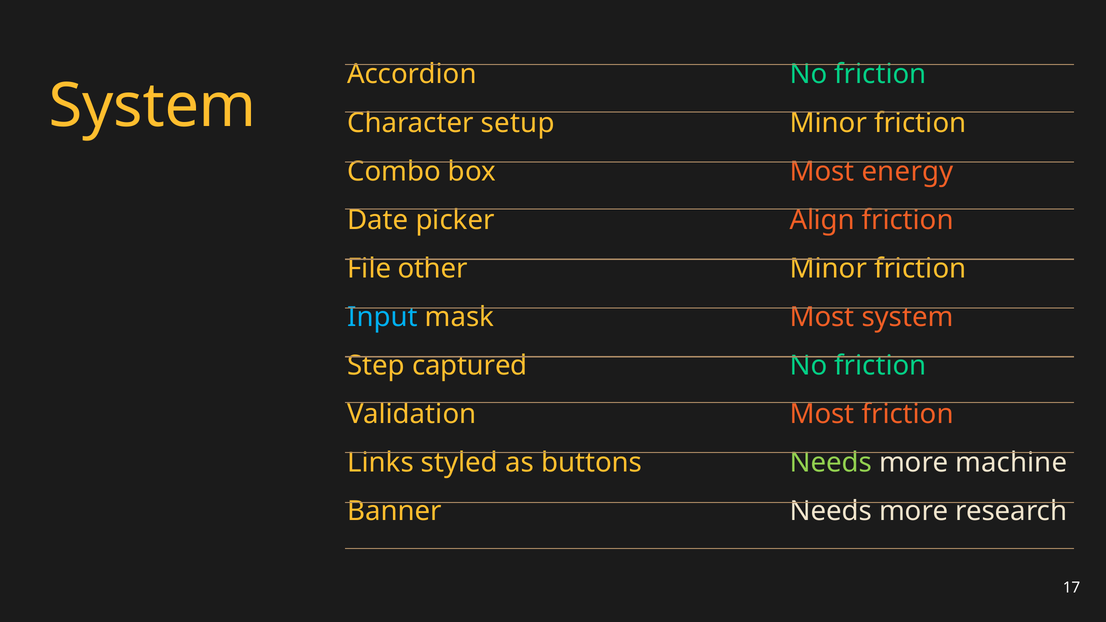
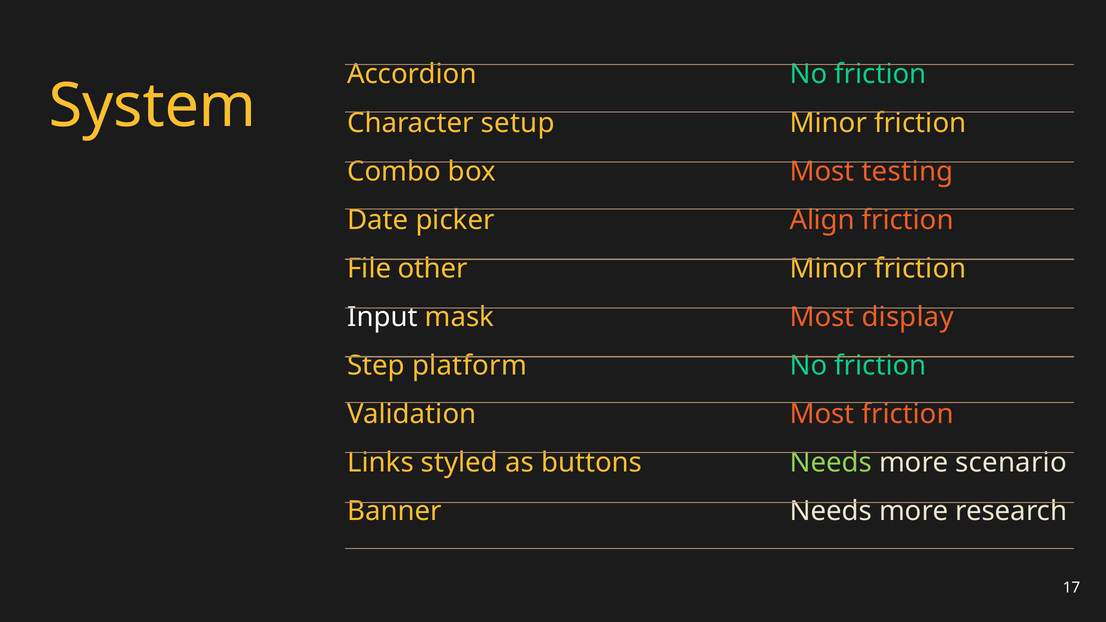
energy: energy -> testing (908, 171)
Input colour: light blue -> white (382, 317)
Most system: system -> display (908, 317)
captured: captured -> platform (469, 366)
machine: machine -> scenario (1011, 463)
